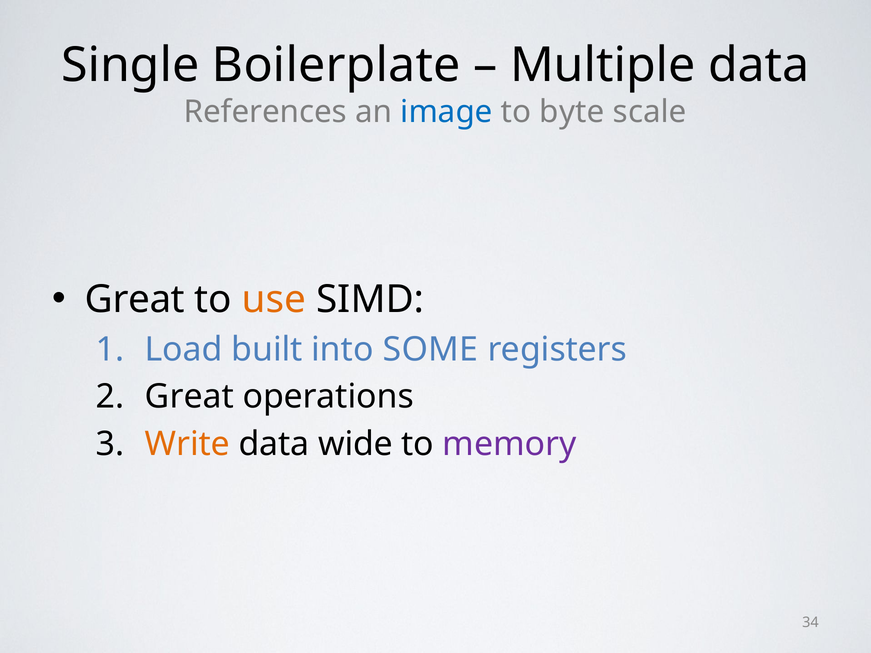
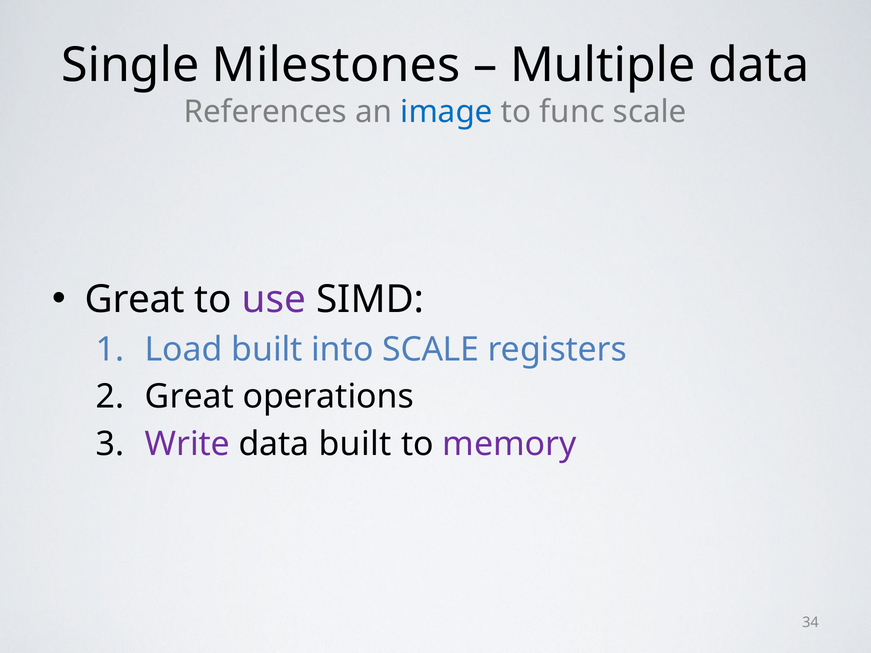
Boilerplate: Boilerplate -> Milestones (336, 65)
byte: byte -> func (572, 112)
use colour: orange -> purple (274, 299)
into SOME: SOME -> SCALE (431, 349)
Write colour: orange -> purple (187, 444)
data wide: wide -> built (355, 444)
